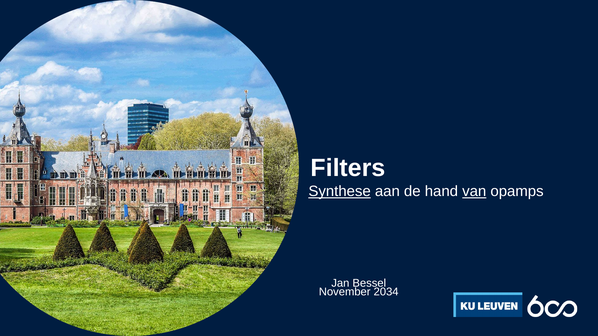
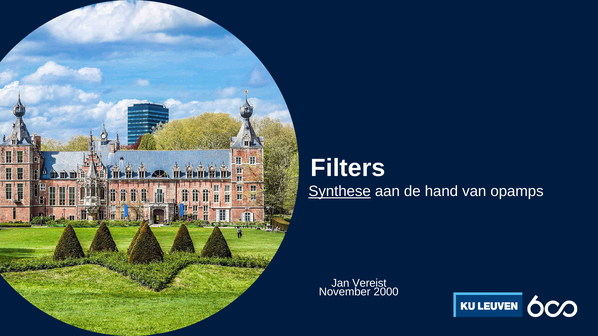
van underline: present -> none (474, 192)
Bessel: Bessel -> Vereist (369, 283)
2034: 2034 -> 2000 (386, 292)
